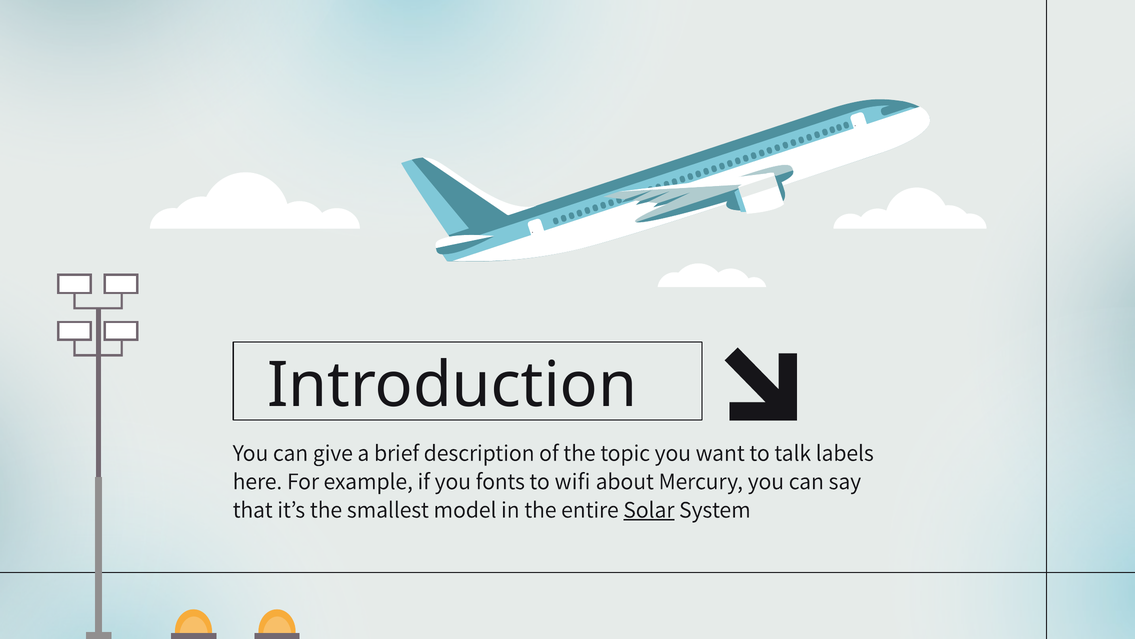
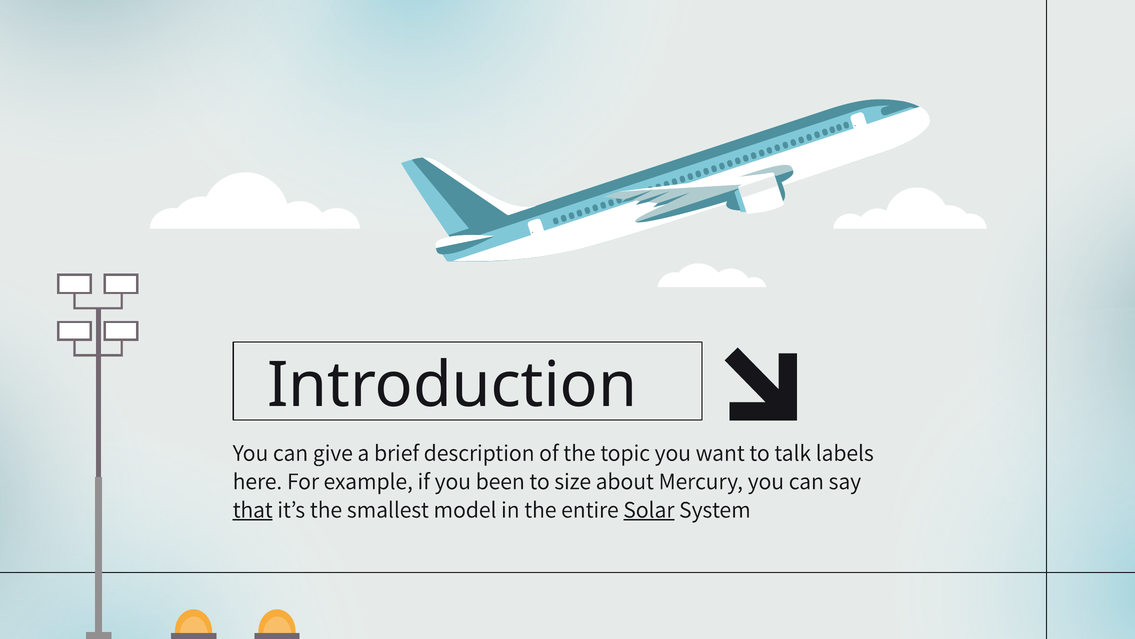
fonts: fonts -> been (500, 481)
wifi: wifi -> size (573, 481)
that underline: none -> present (253, 509)
